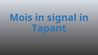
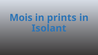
signal: signal -> prints (62, 18)
Tapant: Tapant -> Isolant (49, 28)
